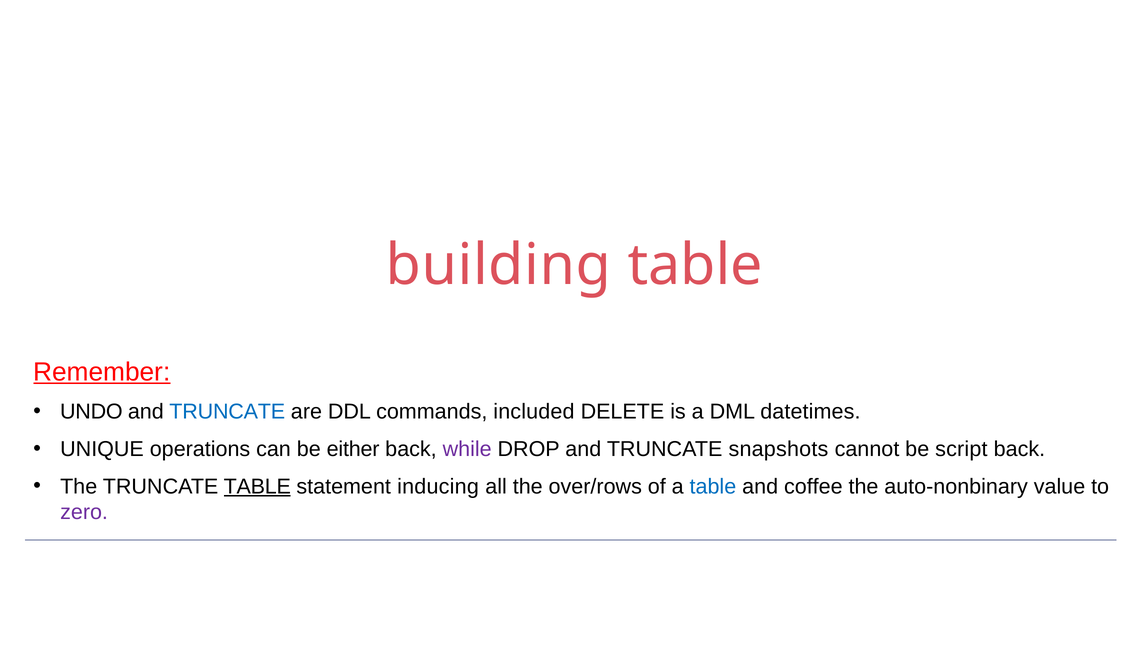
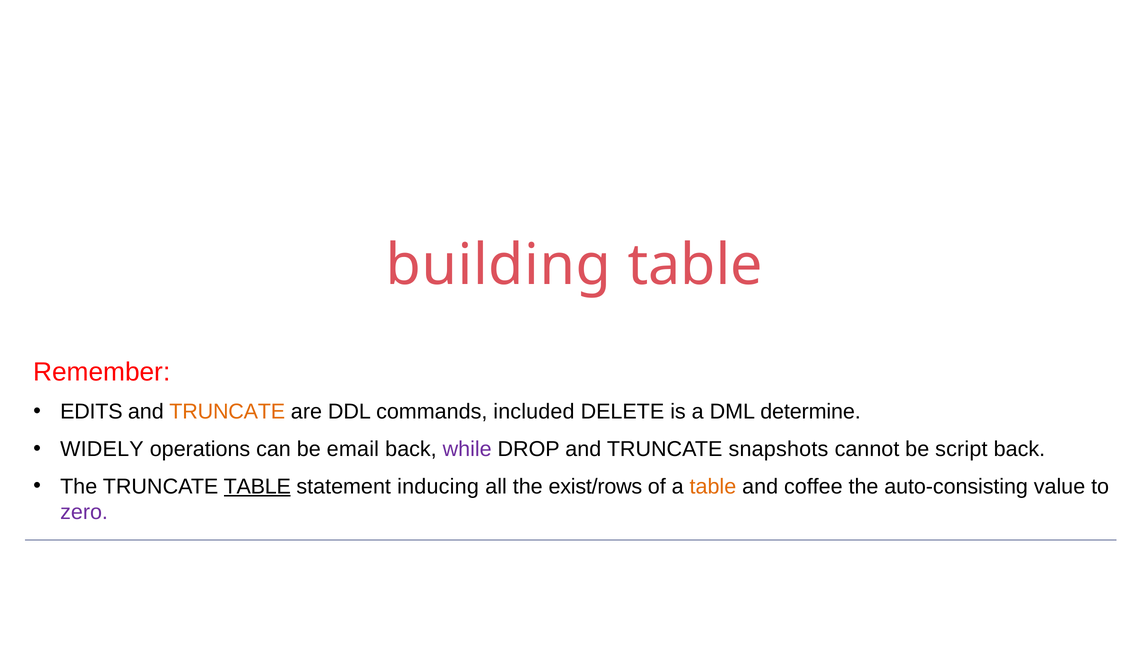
Remember underline: present -> none (102, 372)
UNDO: UNDO -> EDITS (91, 412)
TRUNCATE colour: blue -> orange (227, 412)
datetimes: datetimes -> determine (811, 412)
UNIQUE: UNIQUE -> WIDELY (102, 449)
either: either -> email (353, 449)
over/rows: over/rows -> exist/rows (595, 486)
table colour: blue -> orange (713, 486)
auto-nonbinary: auto-nonbinary -> auto-consisting (956, 486)
